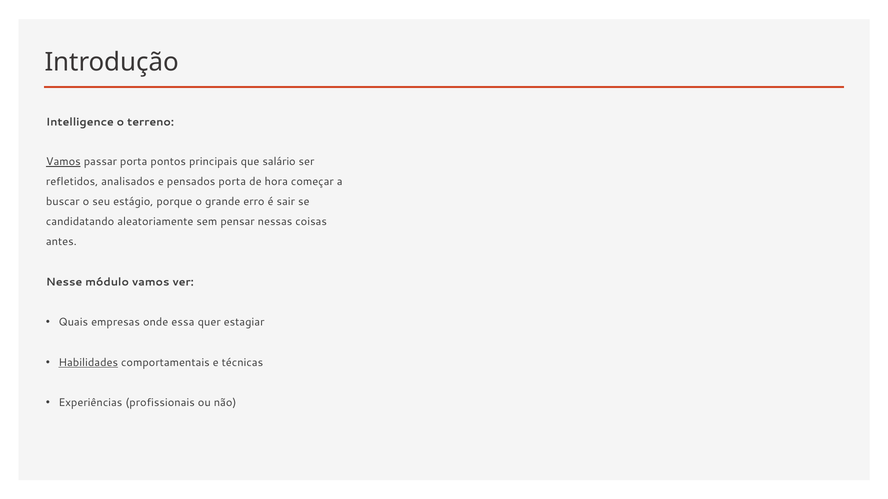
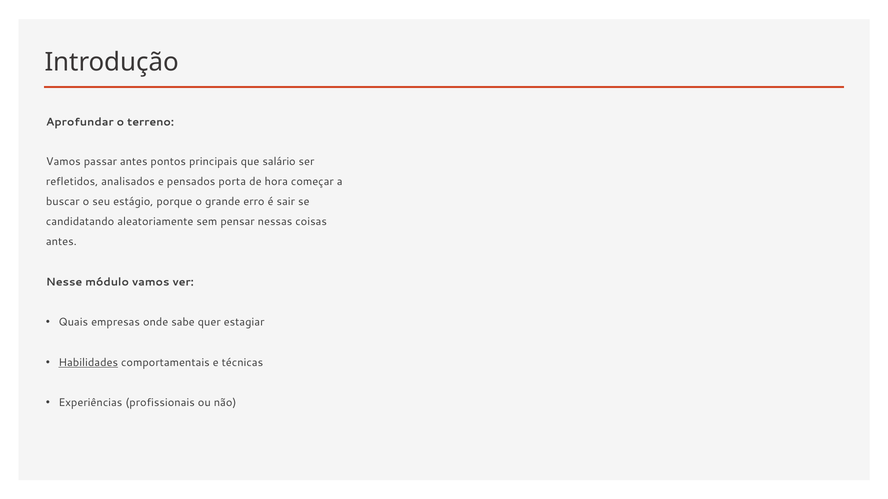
Intelligence: Intelligence -> Aprofundar (80, 122)
Vamos underline: present -> none (63, 162)
passar porta: porta -> antes (134, 162)
essa: essa -> sabe (183, 323)
